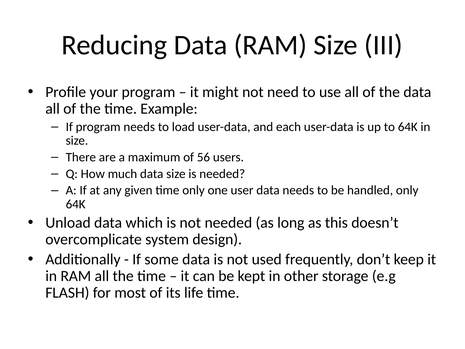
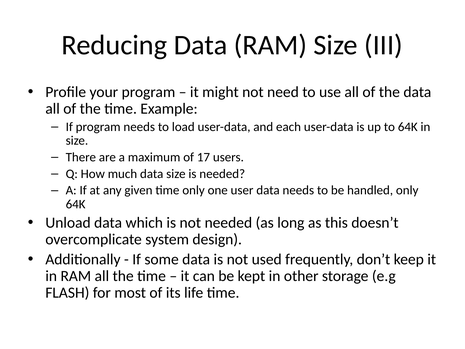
56: 56 -> 17 (203, 157)
